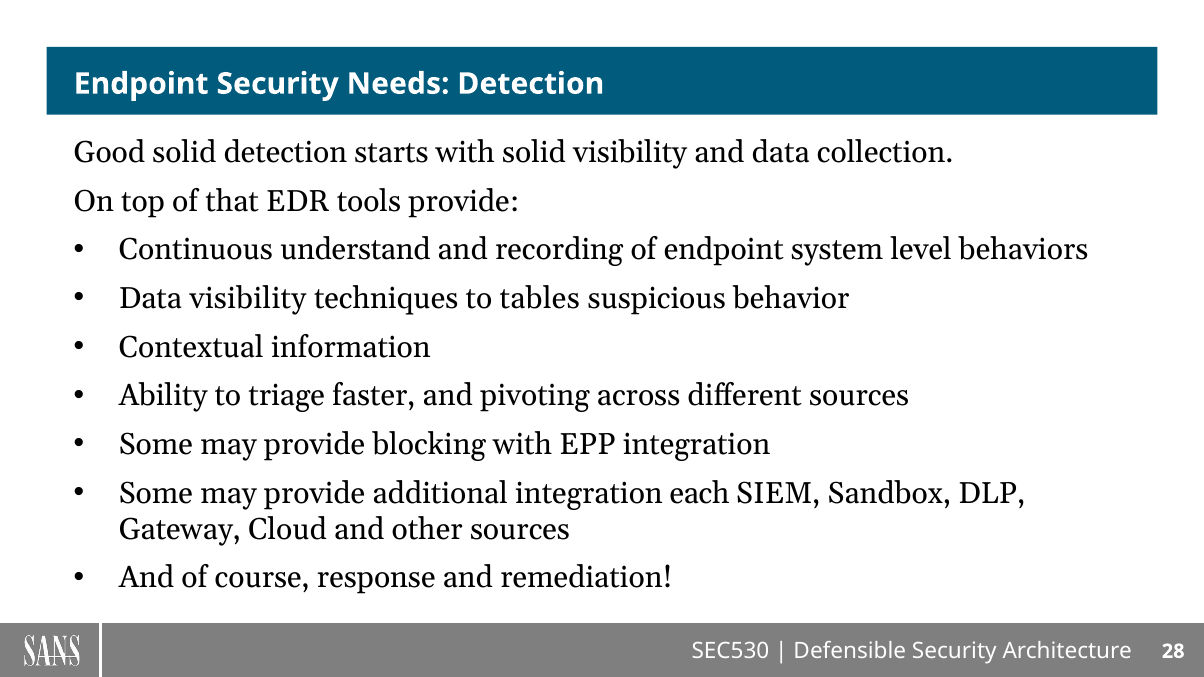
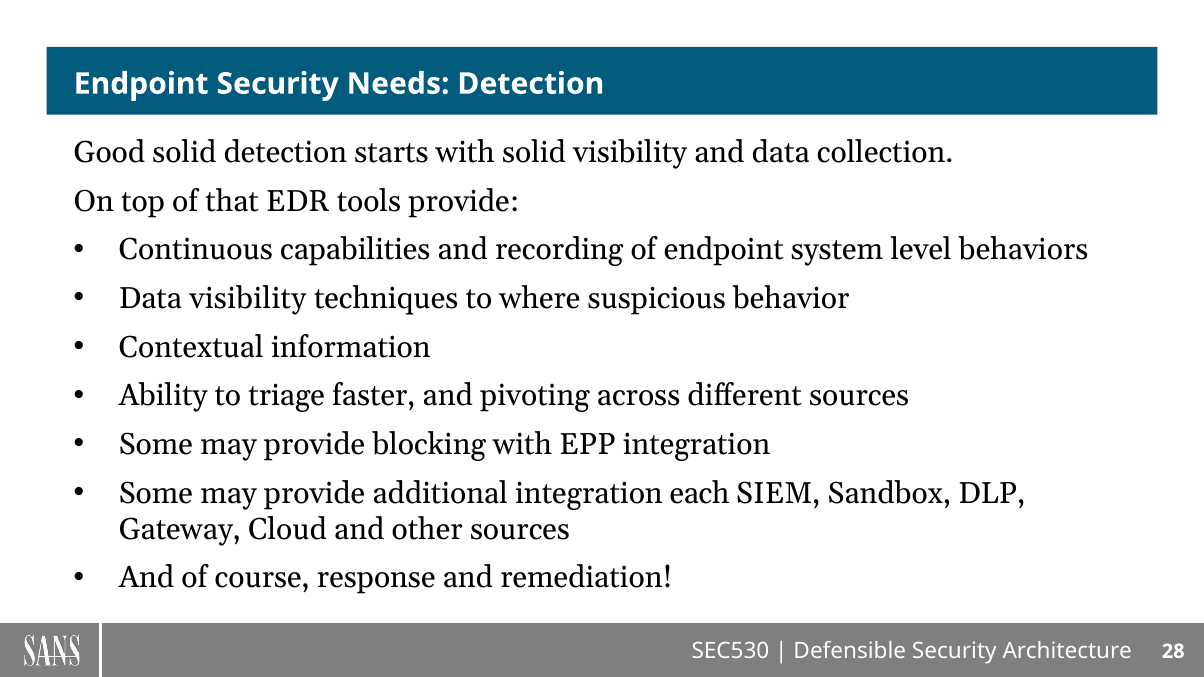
understand: understand -> capabilities (355, 250)
tables: tables -> where (540, 299)
